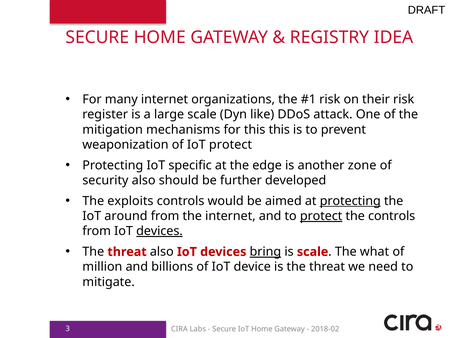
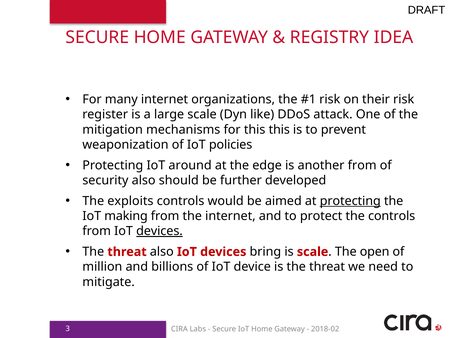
IoT protect: protect -> policies (231, 144)
specific: specific -> around (190, 165)
another zone: zone -> from (362, 165)
around: around -> making (126, 216)
protect underline: present -> none (321, 216)
bring underline: present -> none (265, 251)
what: what -> open (375, 251)
